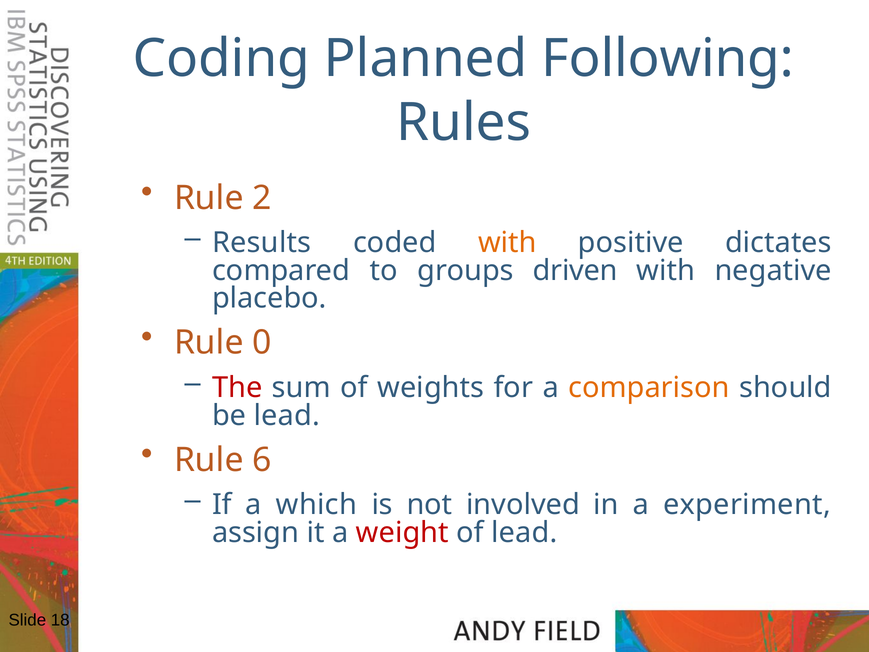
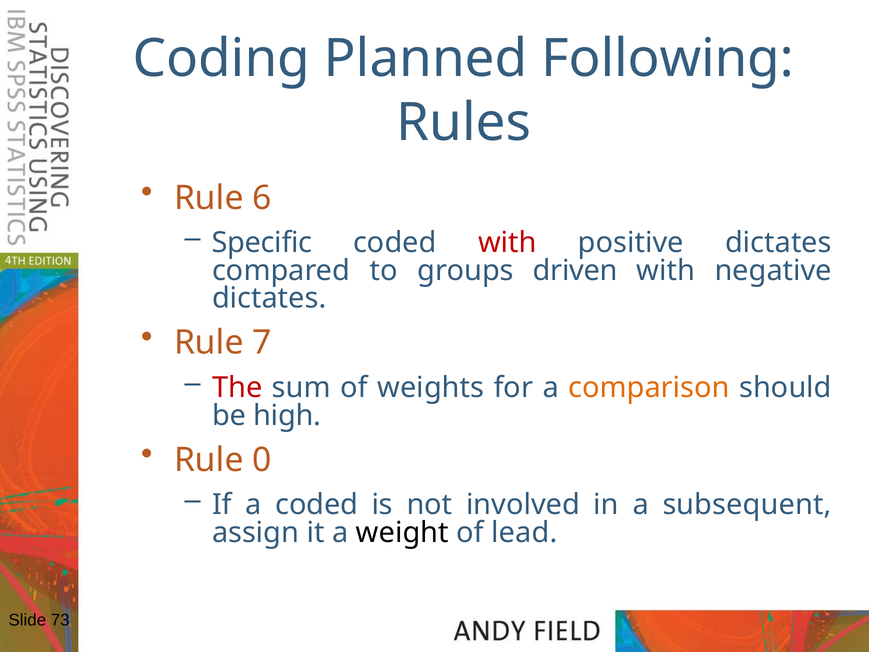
2: 2 -> 6 (262, 198)
Results: Results -> Specific (262, 243)
with colour: orange -> red (507, 243)
placebo: placebo -> dictates (269, 298)
0: 0 -> 7 (262, 343)
be lead: lead -> high (287, 415)
6: 6 -> 0 (262, 460)
a which: which -> coded (317, 505)
experiment: experiment -> subsequent (747, 505)
weight colour: red -> black (402, 532)
18: 18 -> 73 (60, 620)
